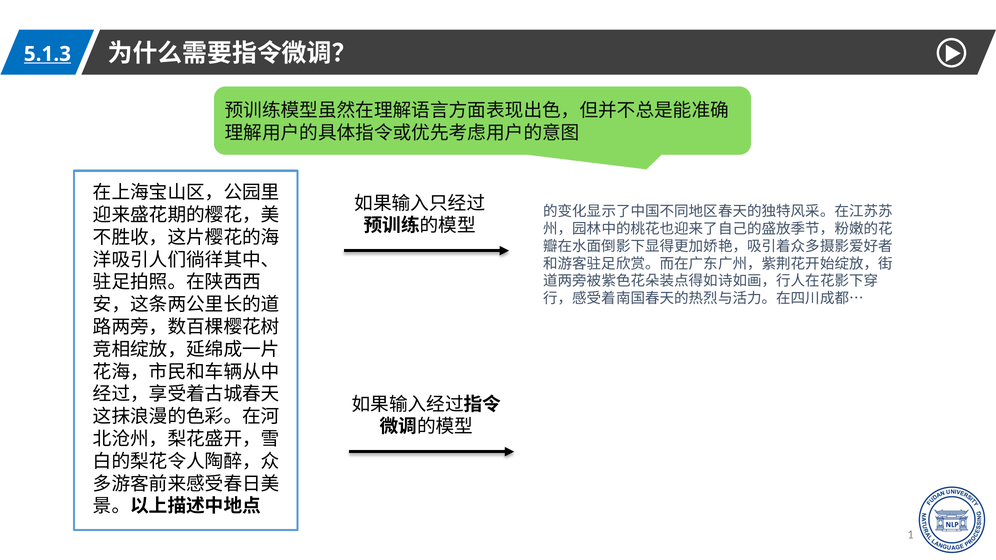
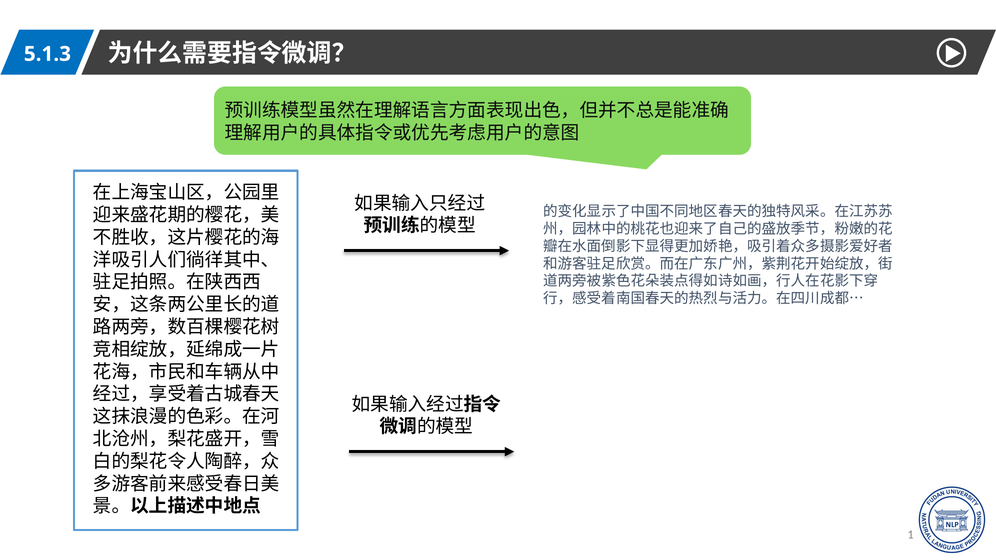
5.1.3 underline: present -> none (47, 54)
